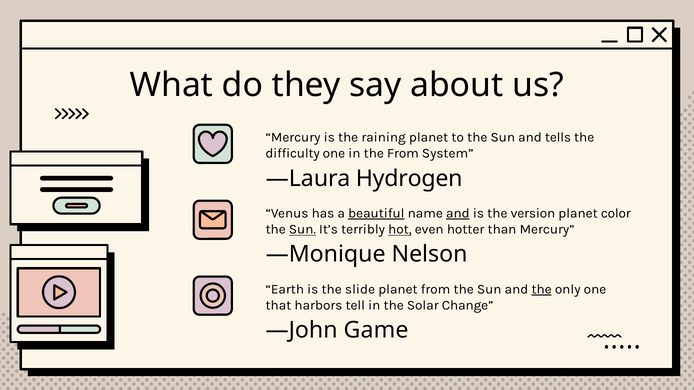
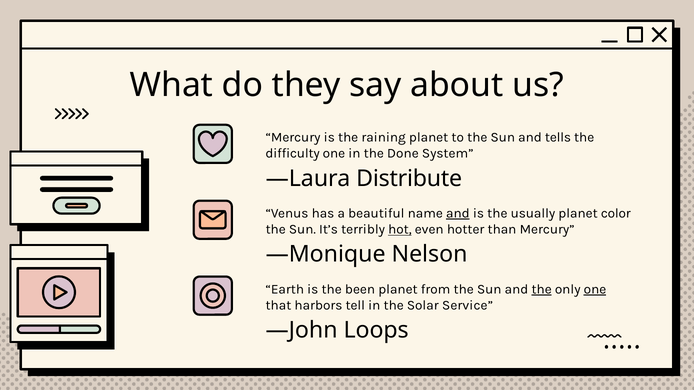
the From: From -> Done (403, 154)
Hydrogen: Hydrogen -> Distribute (409, 179)
beautiful underline: present -> none (376, 213)
version: version -> usually (533, 213)
Sun underline: present -> none (302, 230)
slide: slide -> been (360, 289)
one underline: none -> present (595, 289)
Change: Change -> Service (468, 306)
Game: Game -> Loops (376, 331)
